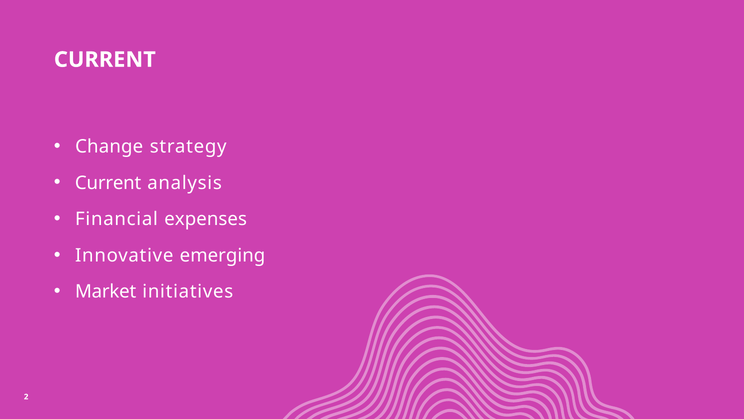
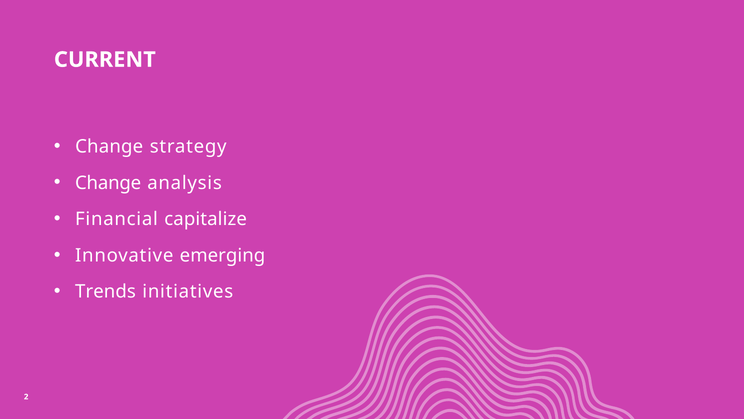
Current: Current -> Change (108, 183)
expenses: expenses -> capitalize (206, 219)
Market: Market -> Trends (105, 291)
